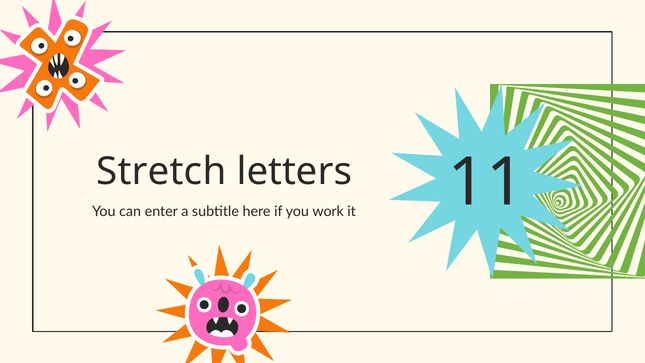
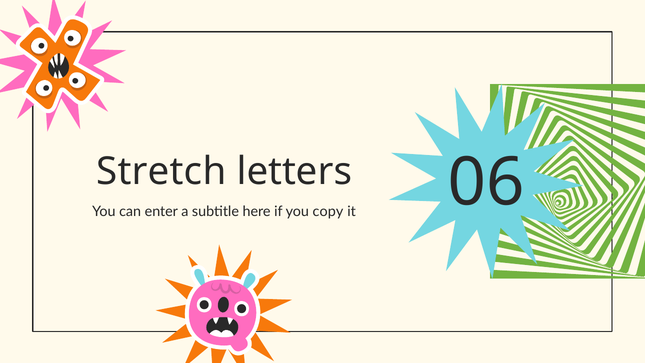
work: work -> copy (328, 212)
11: 11 -> 06 (486, 182)
